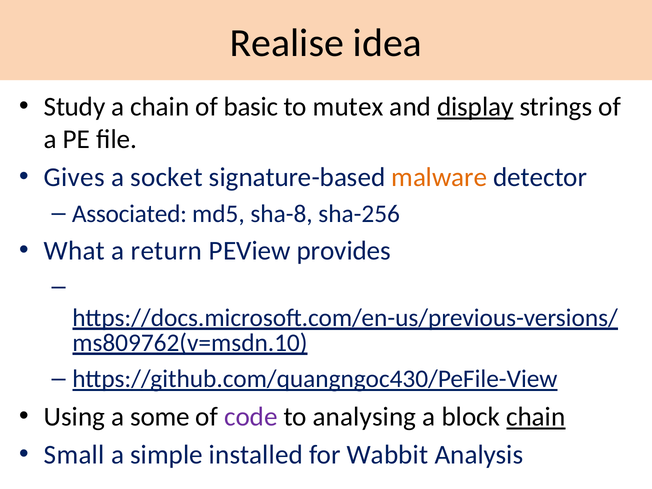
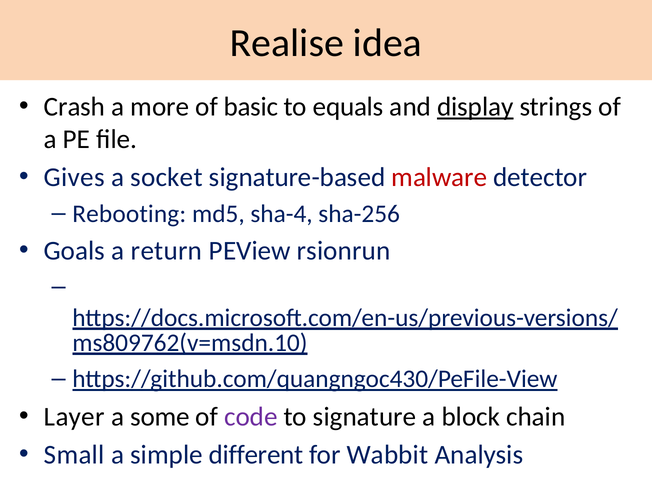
Study: Study -> Crash (75, 107)
a chain: chain -> more (160, 107)
mutex: mutex -> equals (348, 107)
malware colour: orange -> red (439, 177)
Associated: Associated -> Rebooting (129, 214)
sha-8: sha-8 -> sha-4 (282, 214)
What: What -> Goals (74, 251)
provides: provides -> rsionrun (344, 251)
Using: Using -> Layer (74, 417)
analysing: analysing -> signature (365, 417)
chain underline: present -> none (536, 417)
installed: installed -> different (256, 455)
